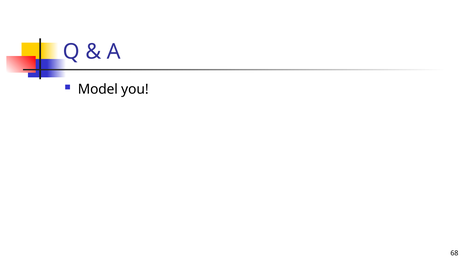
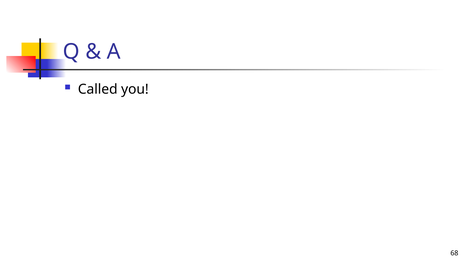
Model: Model -> Called (98, 89)
